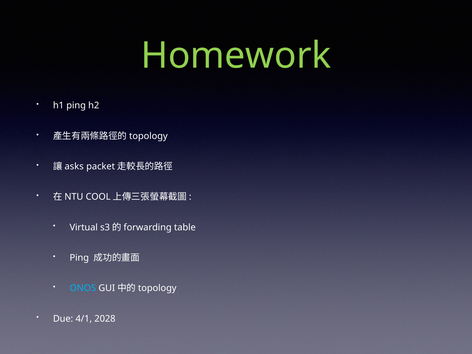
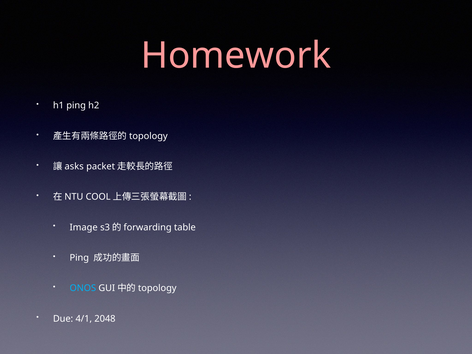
Homework colour: light green -> pink (236, 56)
Virtual: Virtual -> Image (84, 227)
2028: 2028 -> 2048 (105, 319)
